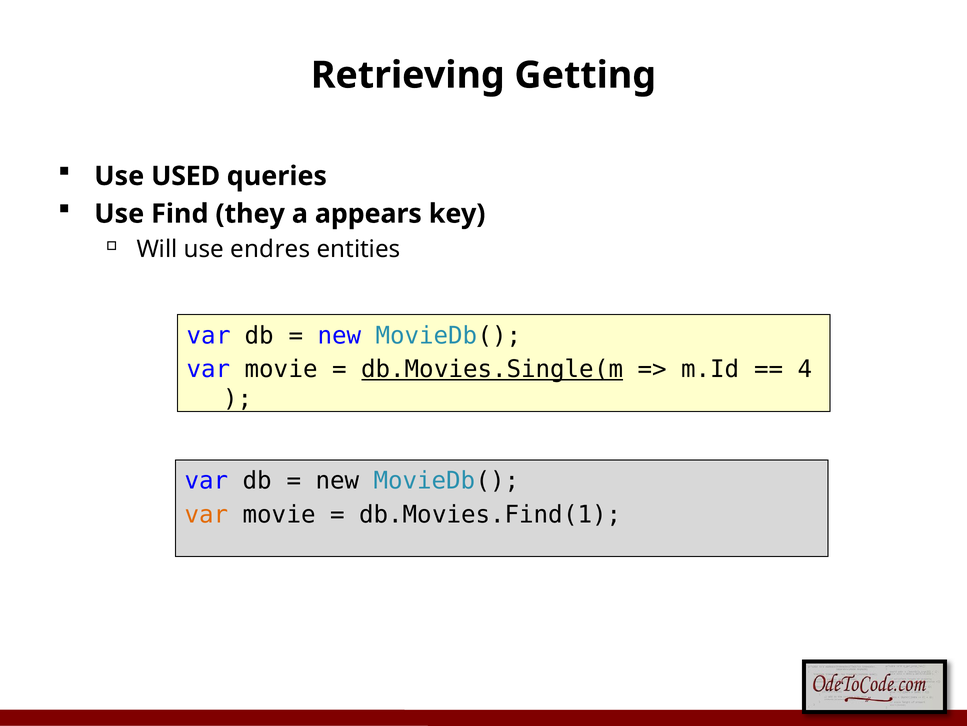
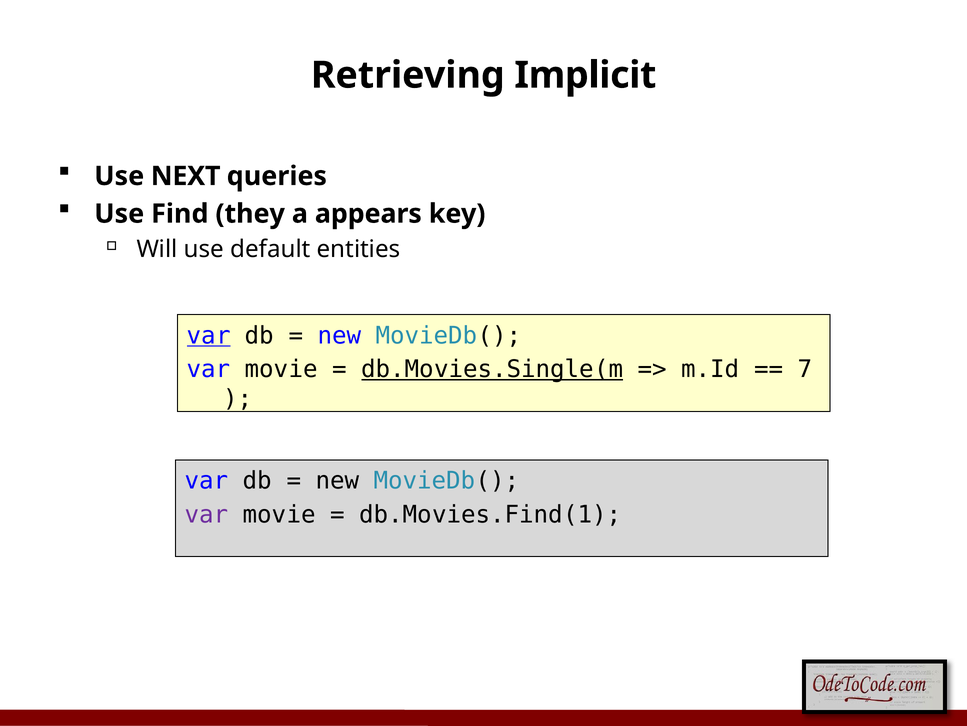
Getting: Getting -> Implicit (585, 75)
USED: USED -> NEXT (186, 176)
endres: endres -> default (270, 249)
var underline: none -> present (209, 335)
4: 4 -> 7 (805, 369)
var colour: orange -> purple (207, 514)
